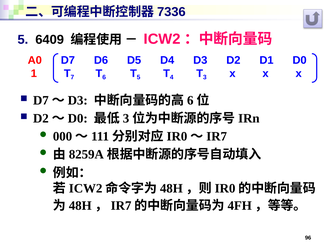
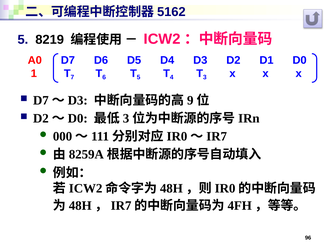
7336: 7336 -> 5162 (171, 12)
6409: 6409 -> 8219 (50, 40)
6: 6 -> 9 (190, 100)
